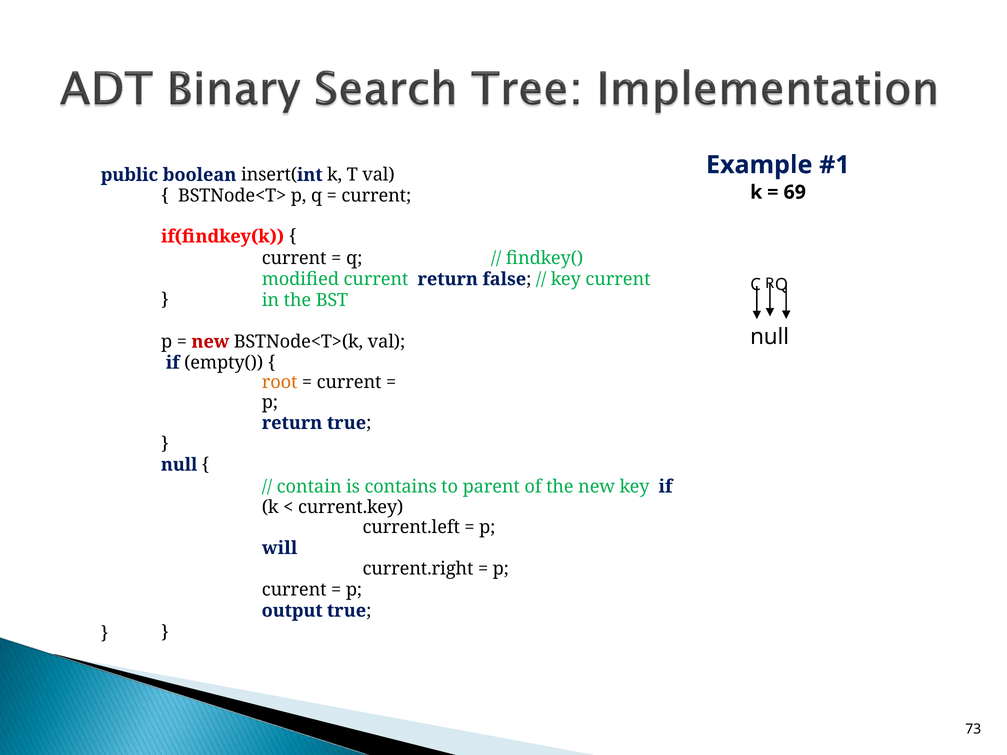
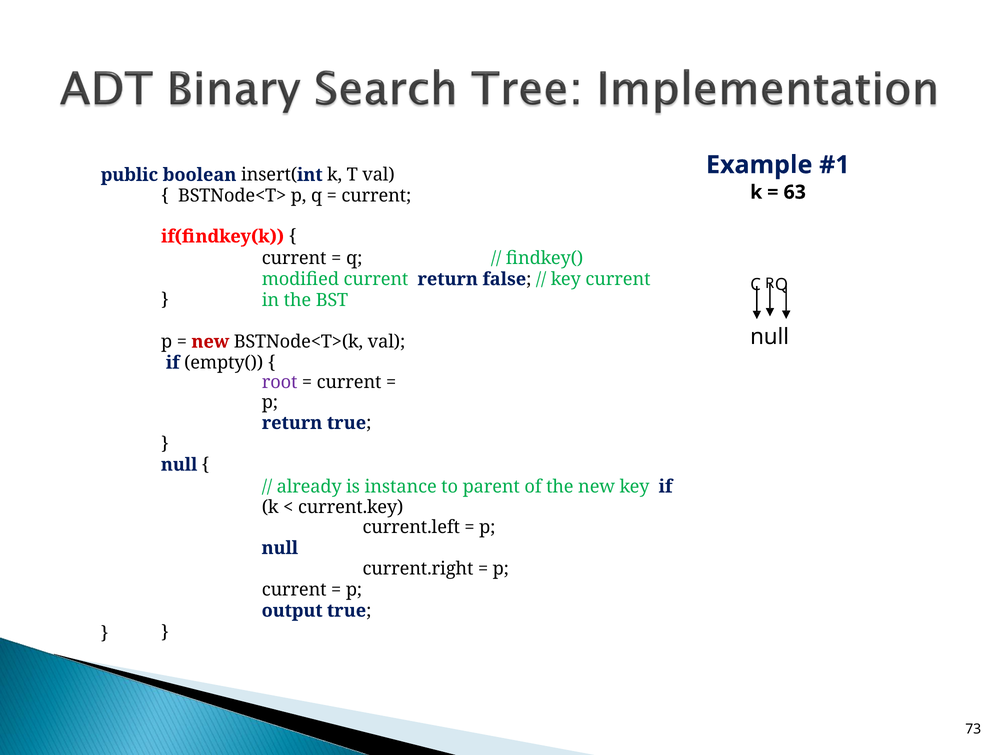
69: 69 -> 63 (795, 192)
root colour: orange -> purple (280, 383)
contain: contain -> already (309, 487)
contains: contains -> instance (401, 487)
will: will -> null (280, 548)
